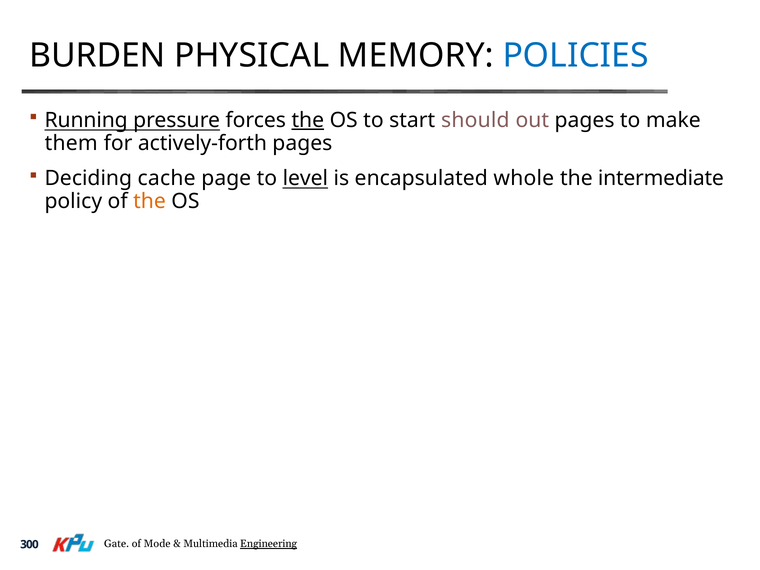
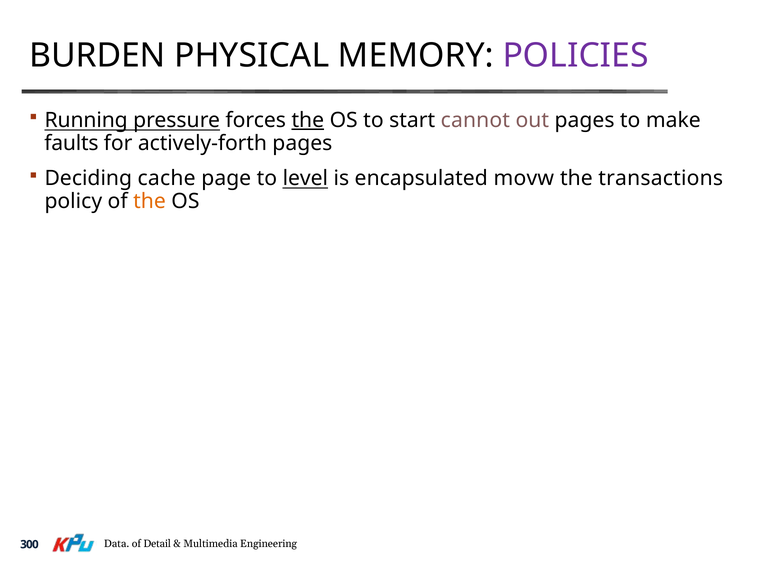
POLICIES colour: blue -> purple (576, 56)
should: should -> cannot (475, 120)
them: them -> faults (71, 143)
whole: whole -> movw (524, 179)
intermediate: intermediate -> transactions (661, 179)
Gate: Gate -> Data (117, 544)
Mode: Mode -> Detail (157, 544)
Engineering underline: present -> none (269, 544)
